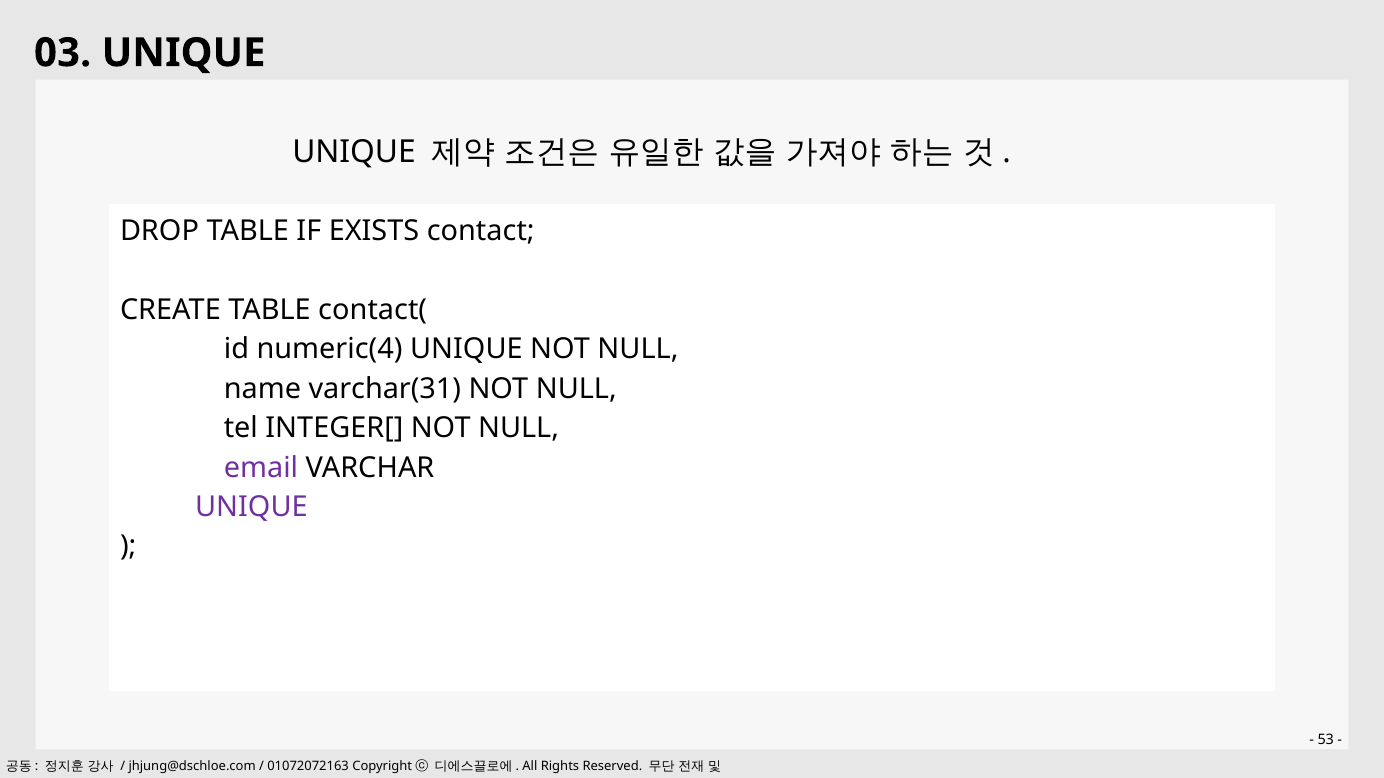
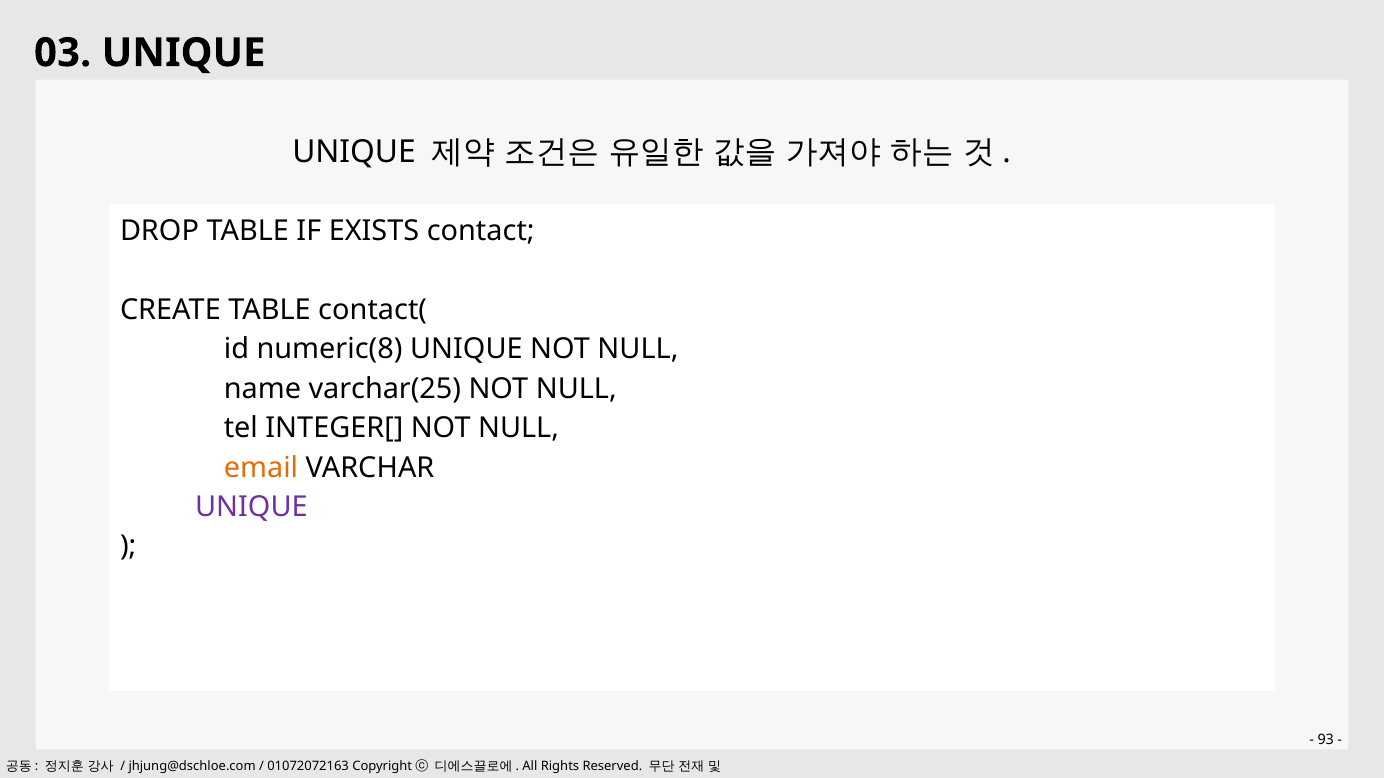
numeric(4: numeric(4 -> numeric(8 (330, 350)
varchar(31: varchar(31 -> varchar(25 (385, 389)
email colour: purple -> orange (261, 468)
53: 53 -> 93 (1326, 740)
